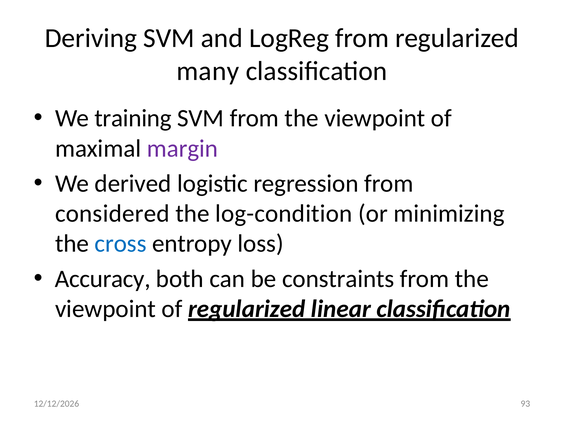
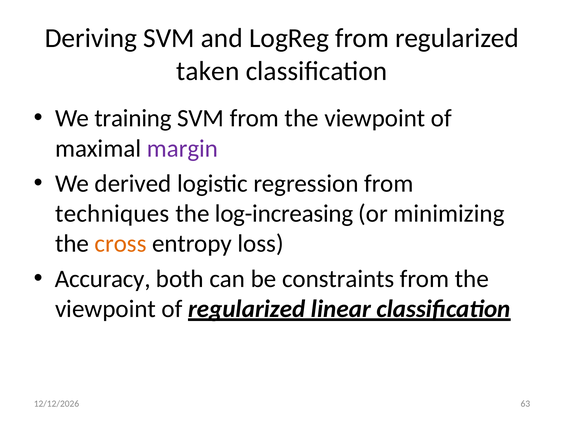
many: many -> taken (208, 71)
considered: considered -> techniques (112, 214)
log-condition: log-condition -> log-increasing (284, 214)
cross colour: blue -> orange (121, 244)
93: 93 -> 63 (525, 404)
